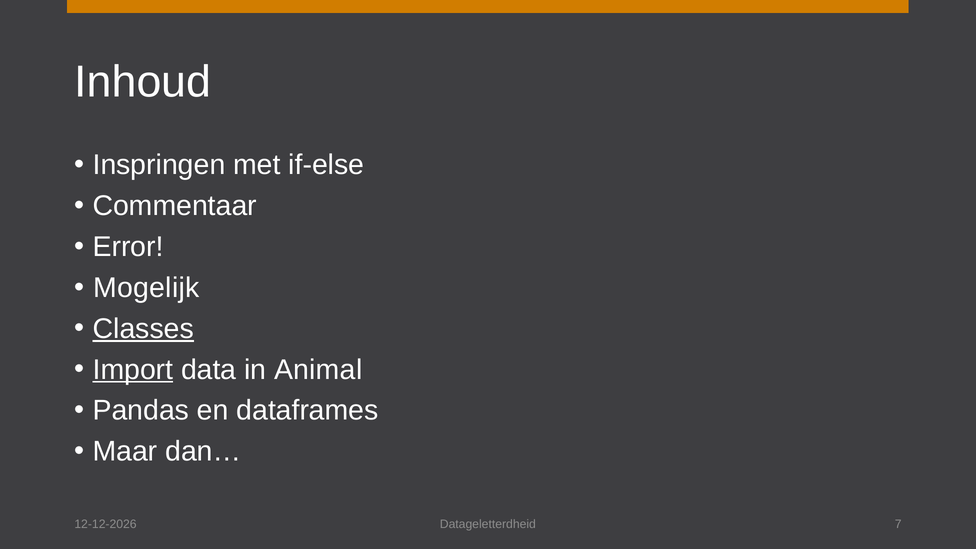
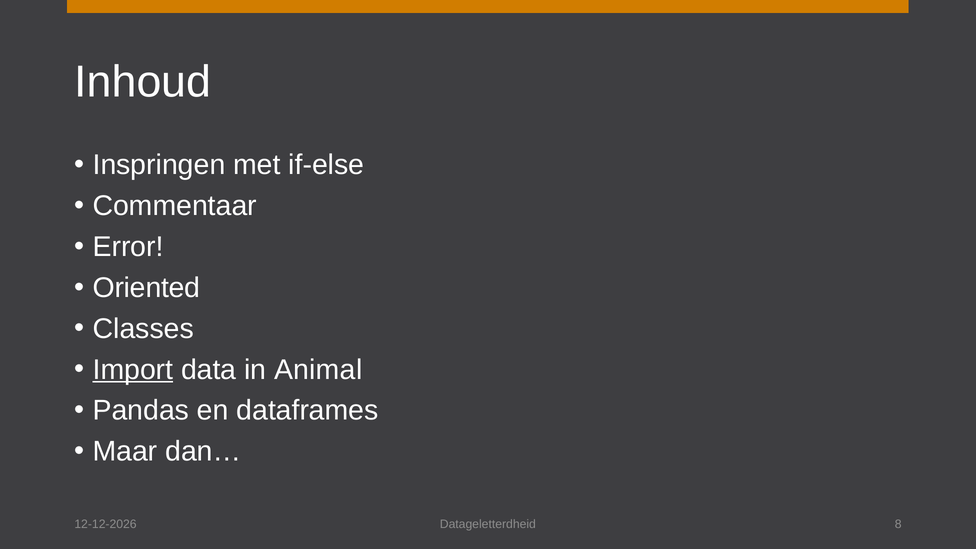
Mogelijk: Mogelijk -> Oriented (147, 288)
Classes underline: present -> none (143, 329)
7: 7 -> 8 (898, 524)
